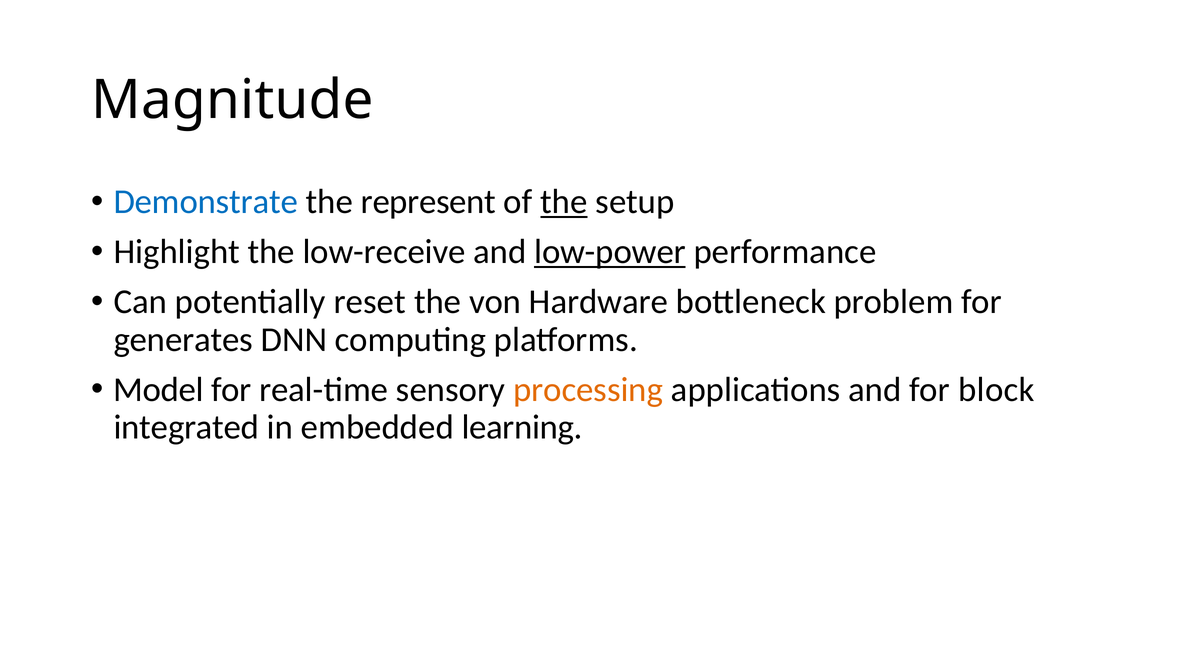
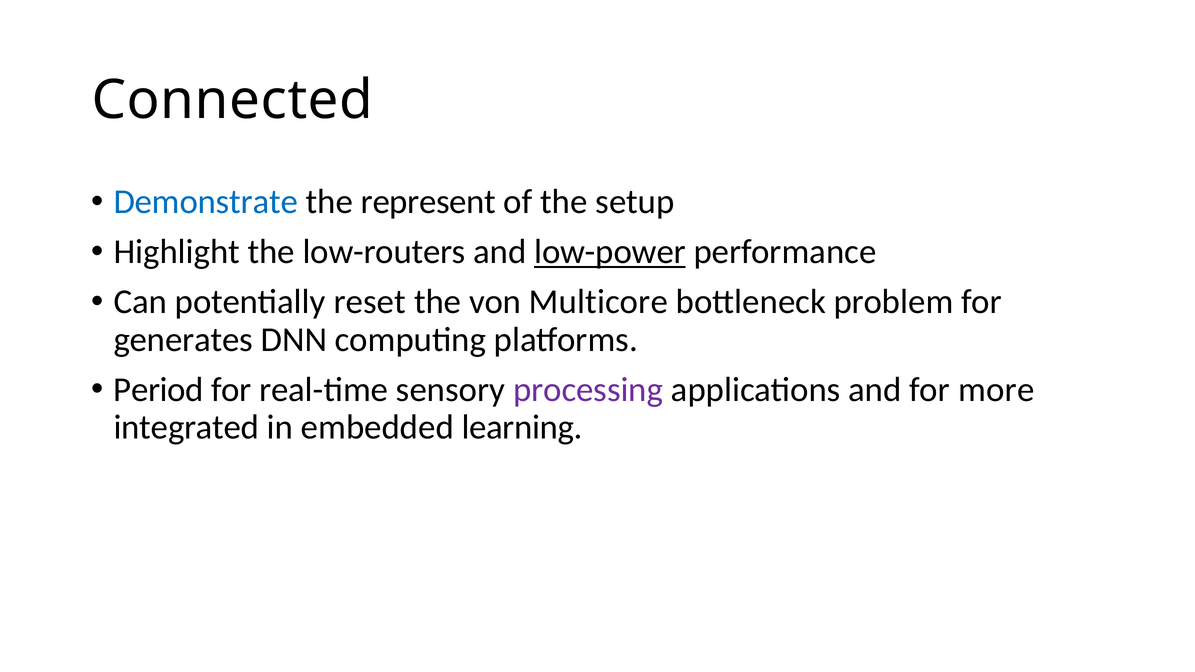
Magnitude: Magnitude -> Connected (232, 100)
the underline: present -> none (564, 202)
low-receive: low-receive -> low-routers (384, 252)
Hardware: Hardware -> Multicore (598, 302)
Model: Model -> Period (159, 390)
processing colour: orange -> purple (588, 390)
block: block -> more (996, 390)
